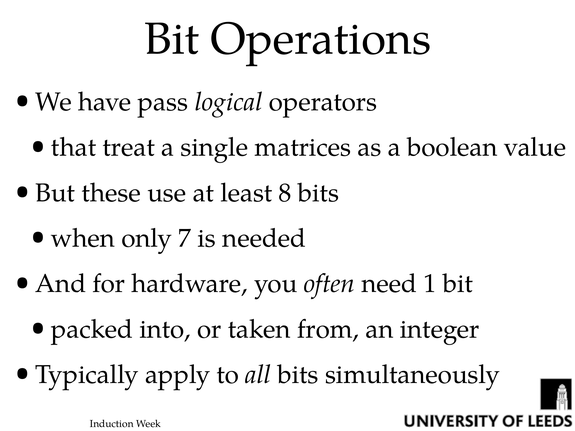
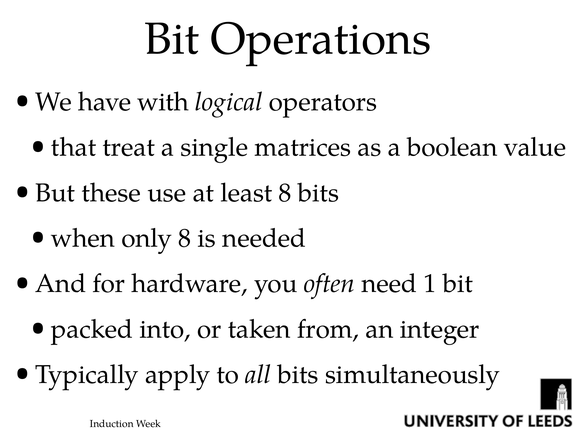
pass: pass -> with (163, 102)
only 7: 7 -> 8 (185, 238)
